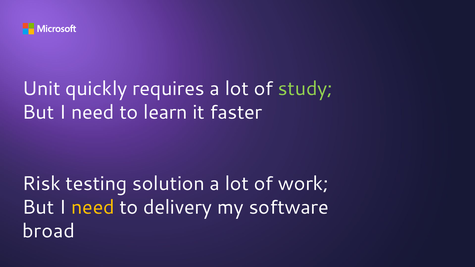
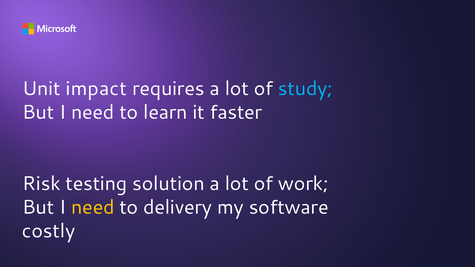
quickly: quickly -> impact (96, 89)
study colour: light green -> light blue (305, 89)
broad: broad -> costly (49, 231)
